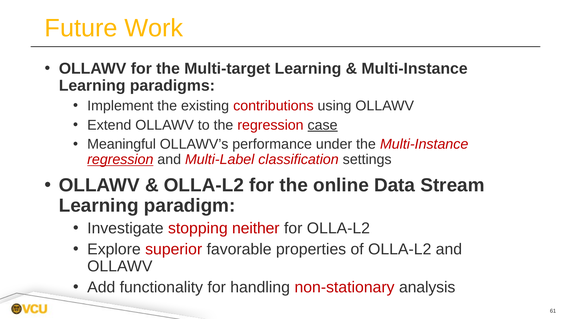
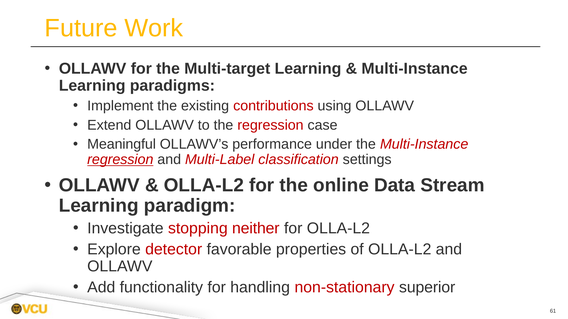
case underline: present -> none (323, 125)
superior: superior -> detector (174, 250)
analysis: analysis -> superior (427, 288)
